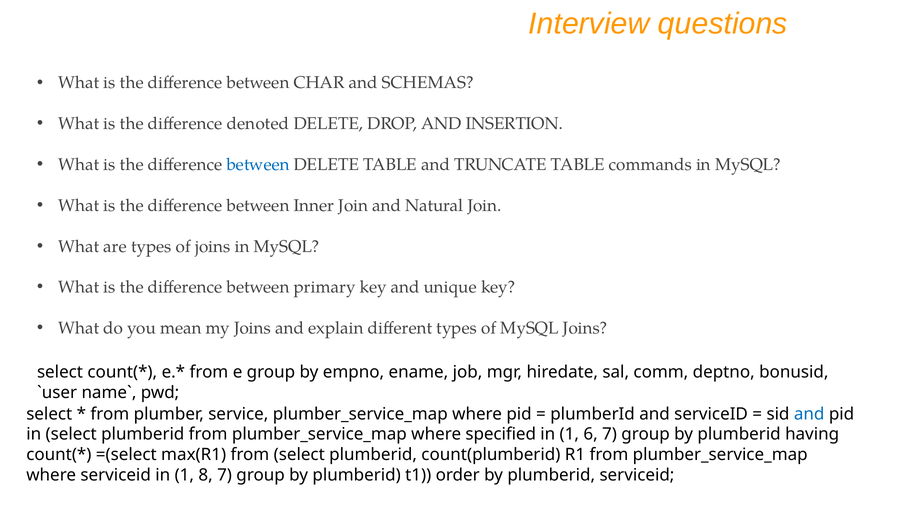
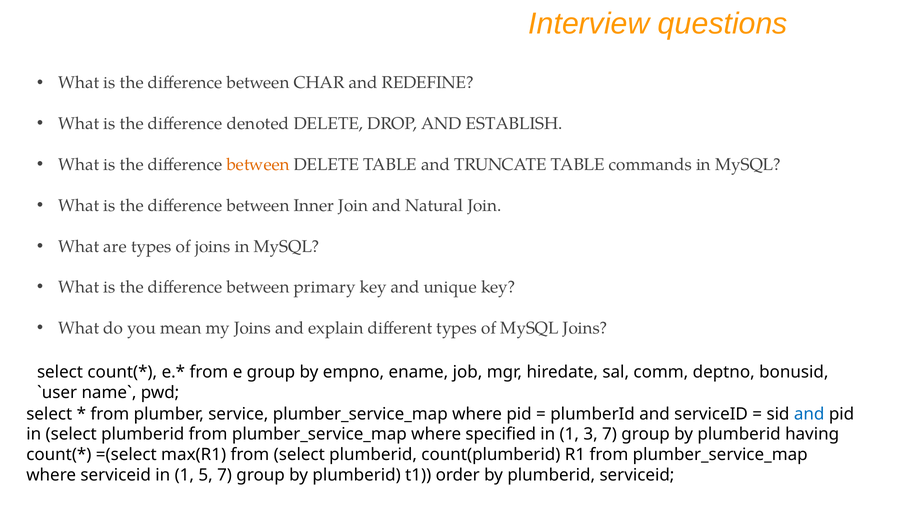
SCHEMAS: SCHEMAS -> REDEFINE (428, 83)
INSERTION: INSERTION -> ESTABLISH (514, 124)
between colour: blue -> orange (258, 165)
6: 6 -> 3 (591, 434)
8: 8 -> 5 (206, 475)
